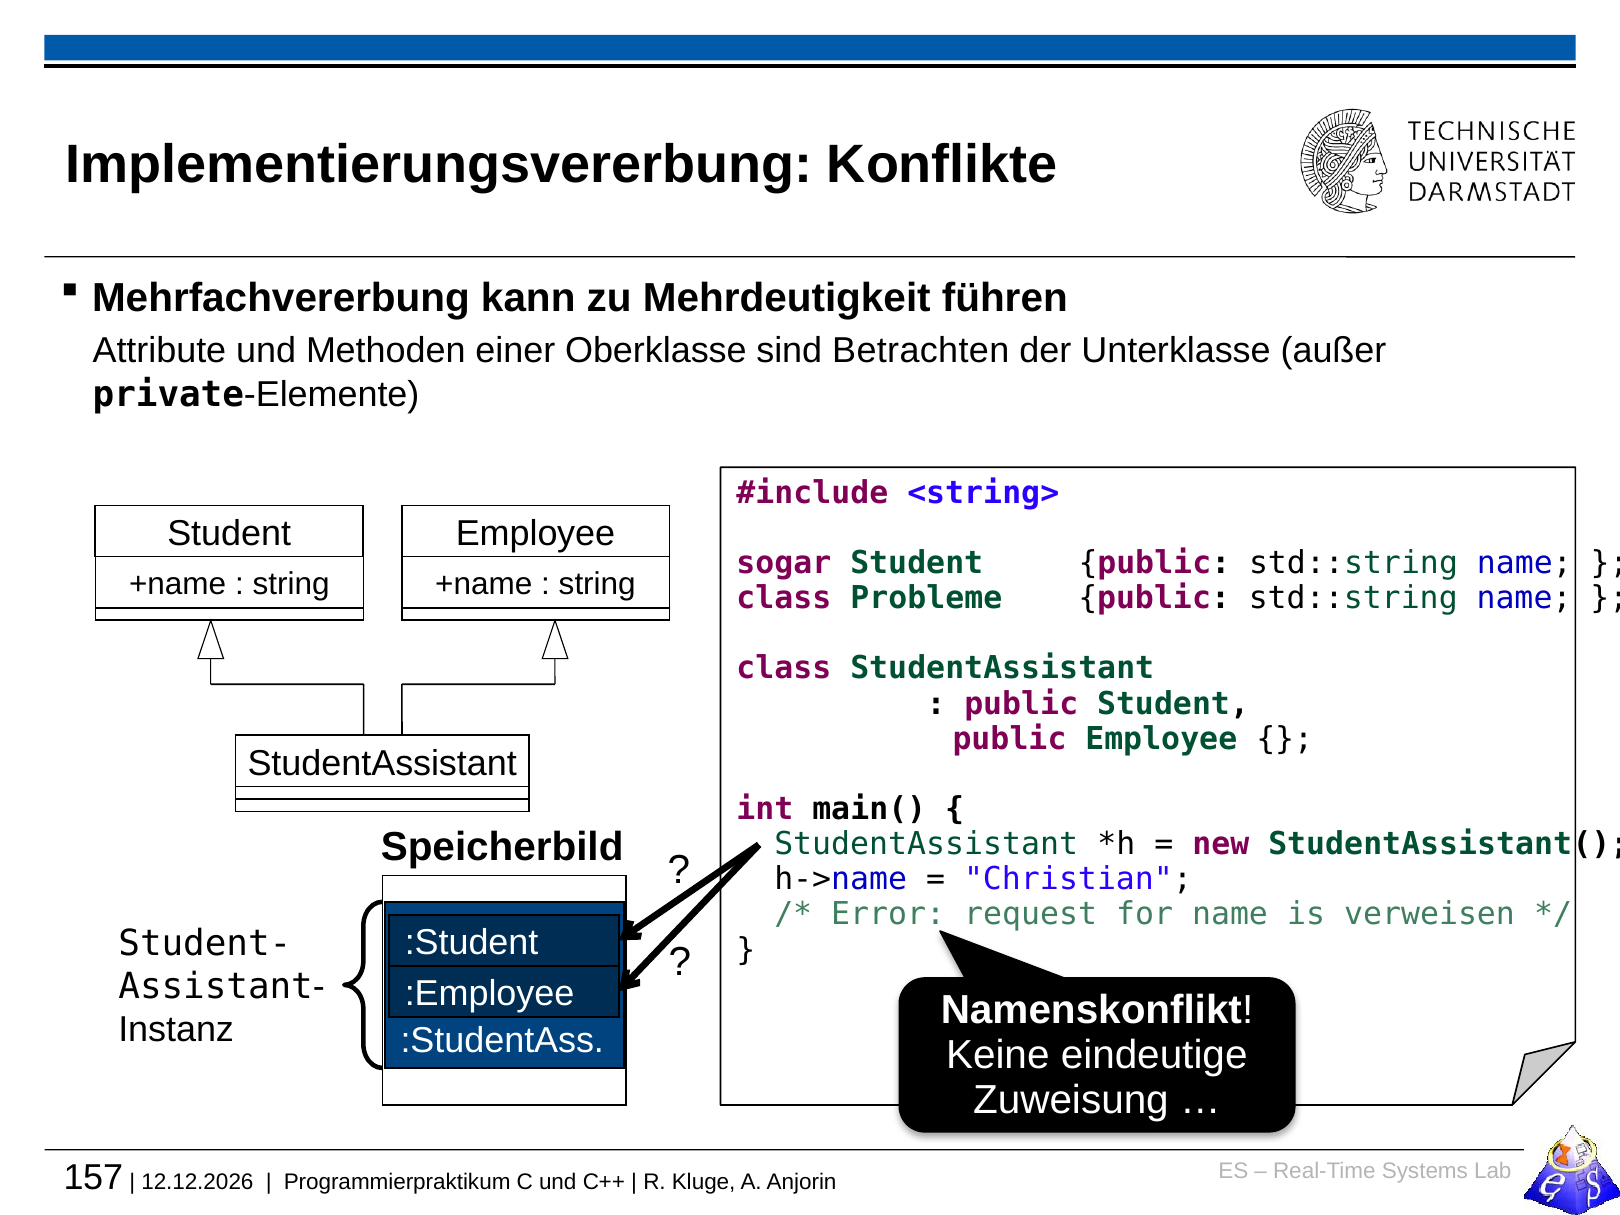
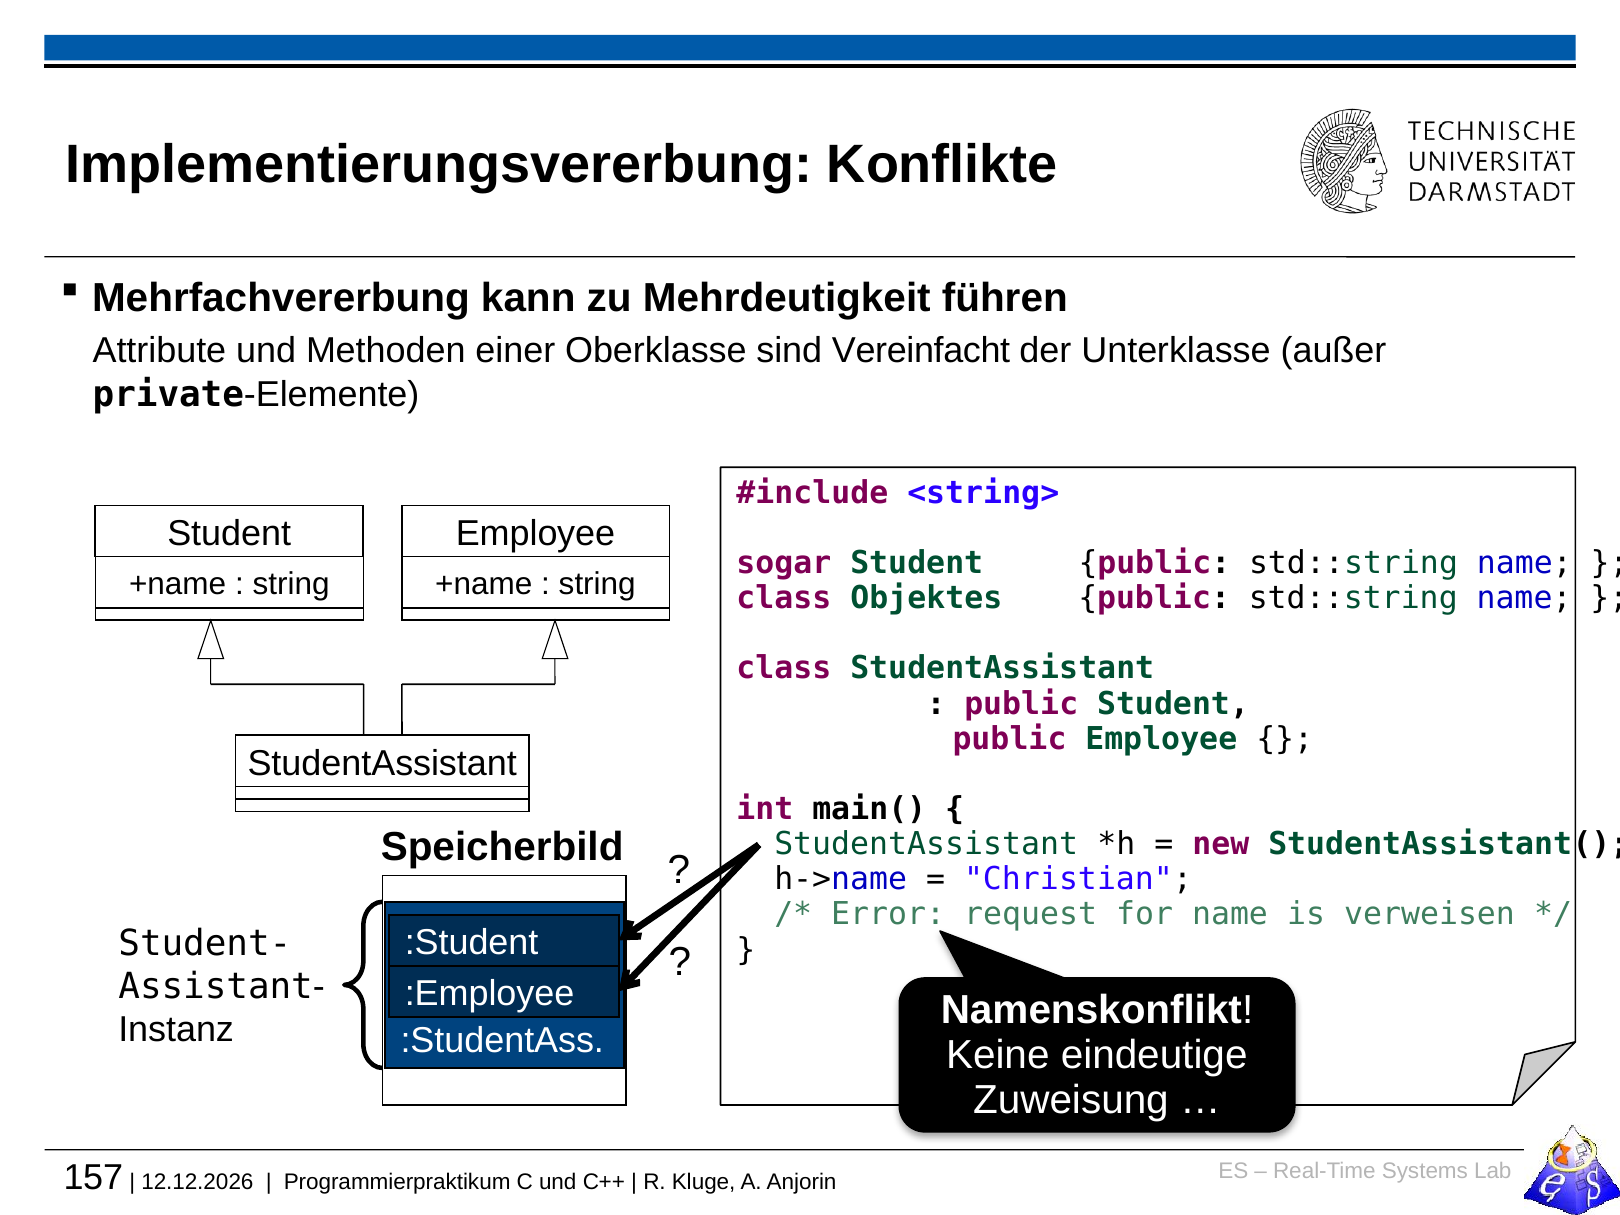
Betrachten: Betrachten -> Vereinfacht (921, 351)
Probleme: Probleme -> Objektes (926, 598)
